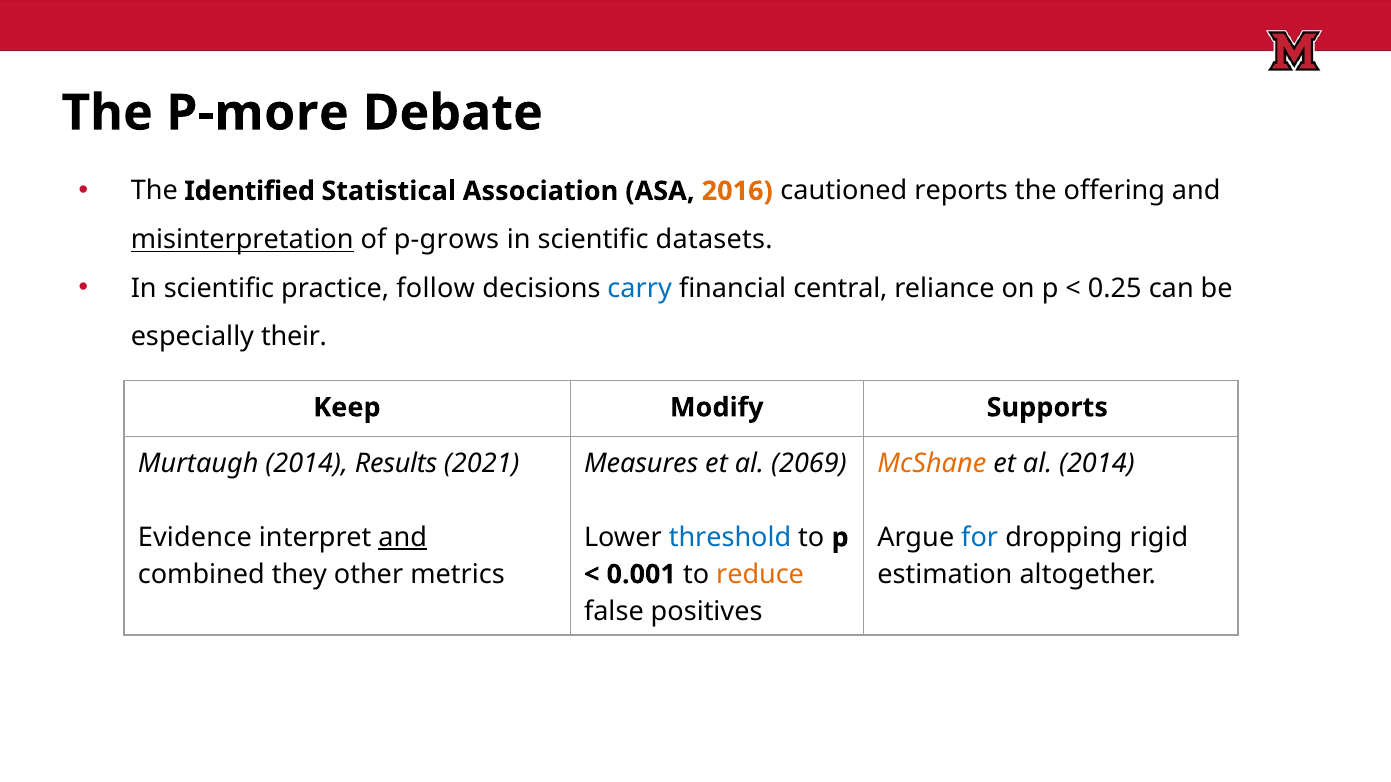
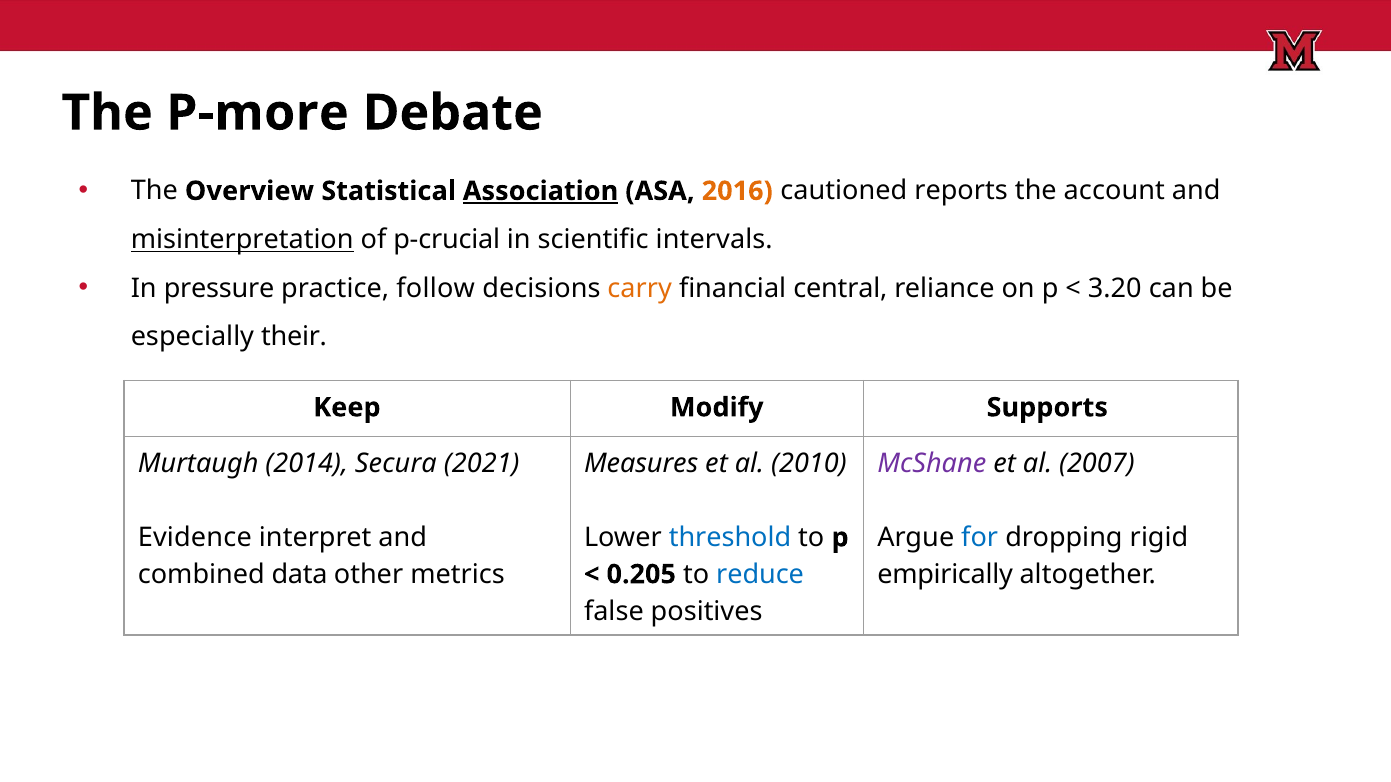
Identified: Identified -> Overview (249, 191)
Association underline: none -> present (541, 191)
offering: offering -> account (1114, 191)
p-grows: p-grows -> p-crucial (447, 240)
datasets: datasets -> intervals (714, 240)
scientific: scientific -> pressure (219, 289)
carry colour: blue -> orange (640, 289)
0.25: 0.25 -> 3.20 (1115, 289)
Results: Results -> Secura (396, 464)
2069: 2069 -> 2010 (809, 464)
McShane colour: orange -> purple (932, 464)
al 2014: 2014 -> 2007 (1097, 464)
and underline: present -> none (403, 538)
they: they -> data (299, 575)
estimation: estimation -> empirically (945, 575)
0.001: 0.001 -> 0.205 (641, 575)
reduce colour: orange -> blue (760, 575)
